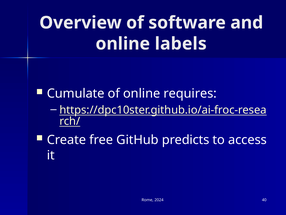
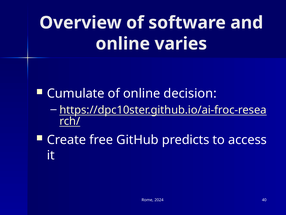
labels: labels -> varies (181, 44)
requires: requires -> decision (190, 93)
